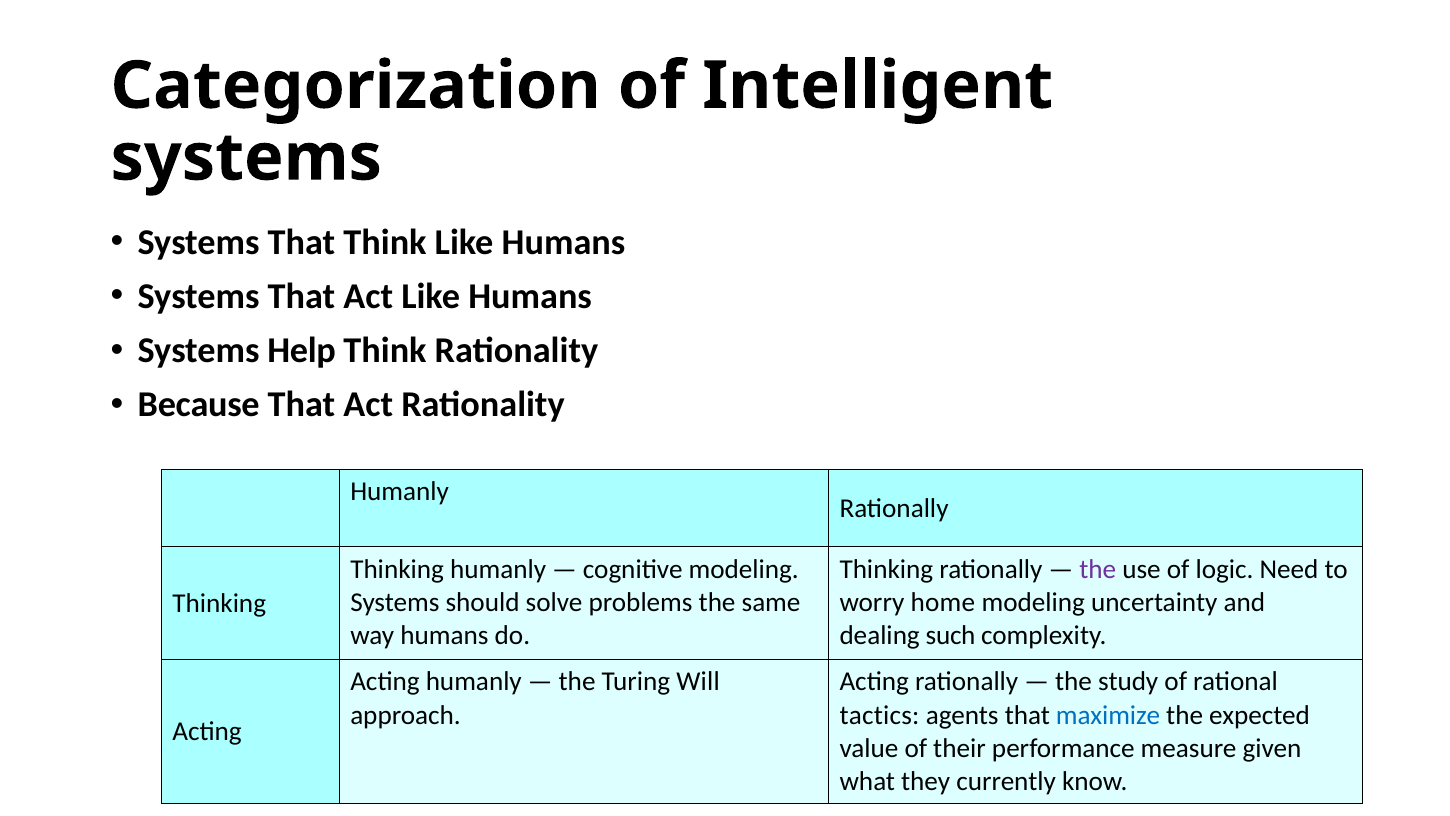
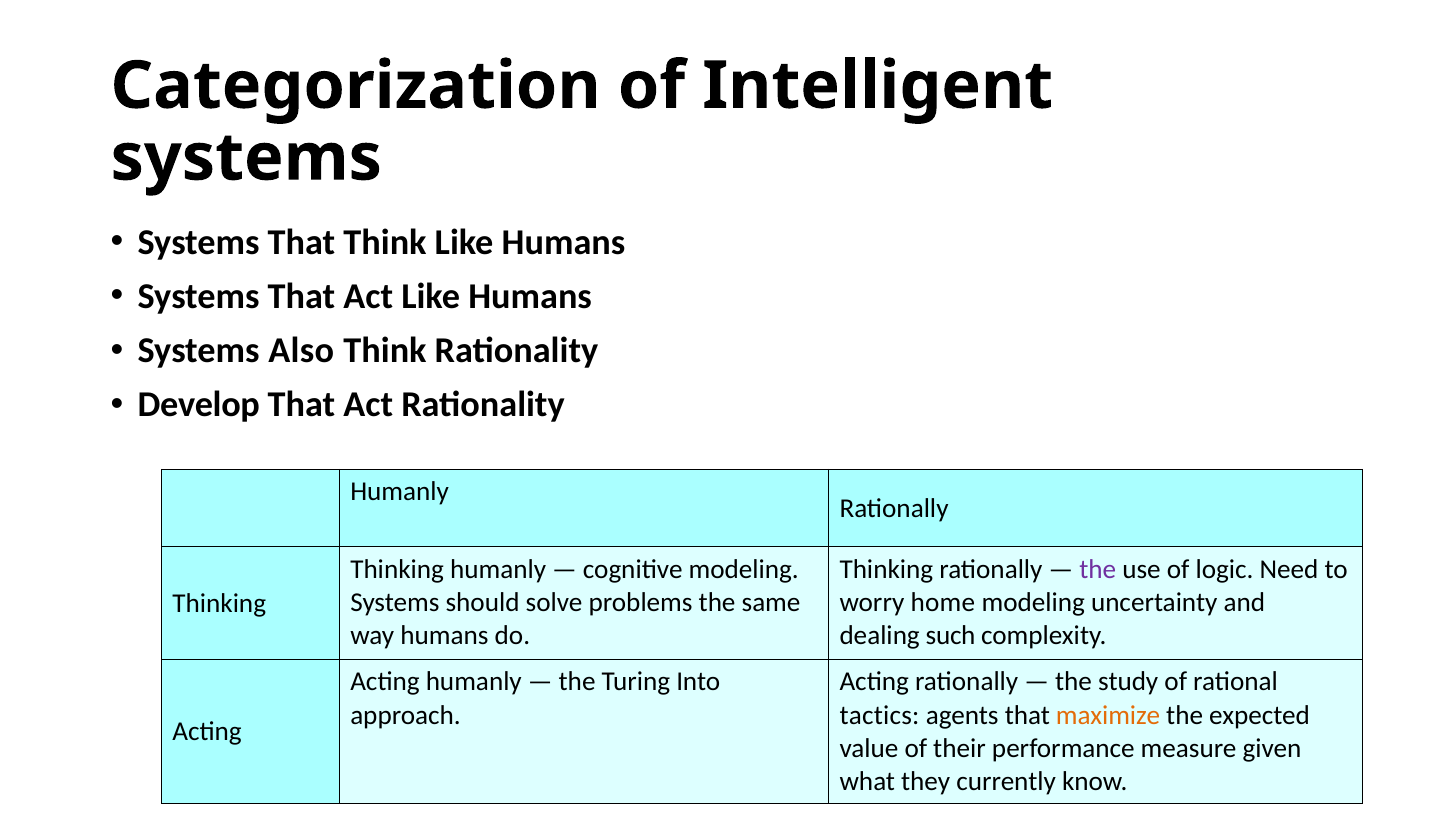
Help: Help -> Also (301, 350)
Because: Because -> Develop (199, 405)
Will: Will -> Into (698, 682)
maximize colour: blue -> orange (1108, 715)
